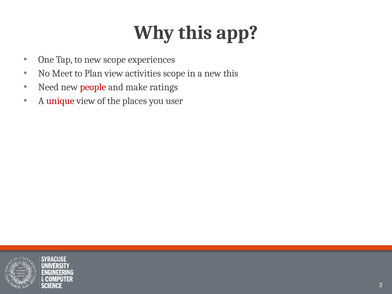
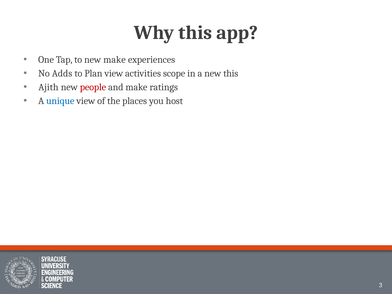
new scope: scope -> make (115, 60)
Meet: Meet -> Adds (62, 73)
Need: Need -> Ajith (48, 87)
unique colour: red -> blue (60, 101)
user: user -> host (174, 101)
